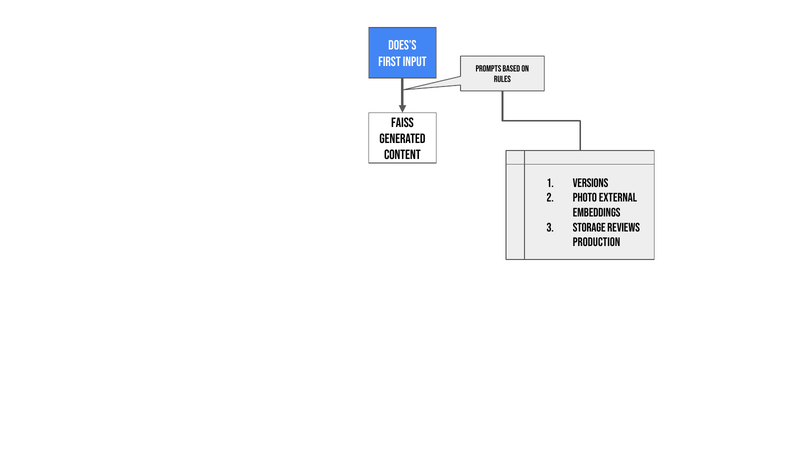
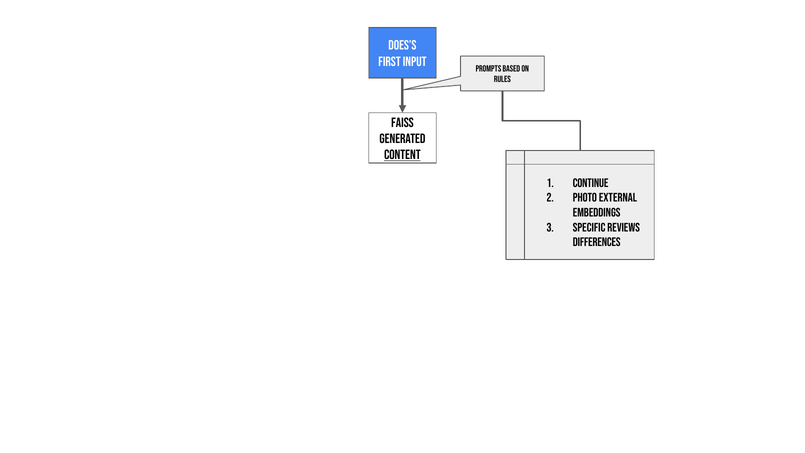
content underline: none -> present (402, 155)
Versions: Versions -> Continue (591, 183)
Storage: Storage -> Specific (589, 227)
production: production -> differences (597, 242)
